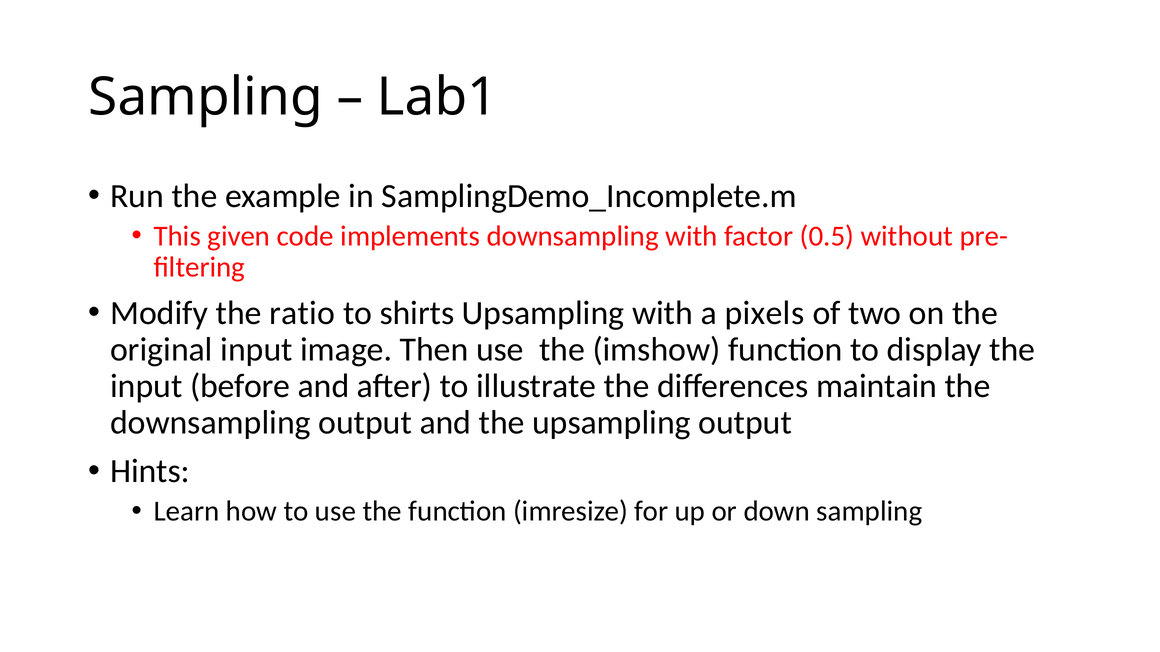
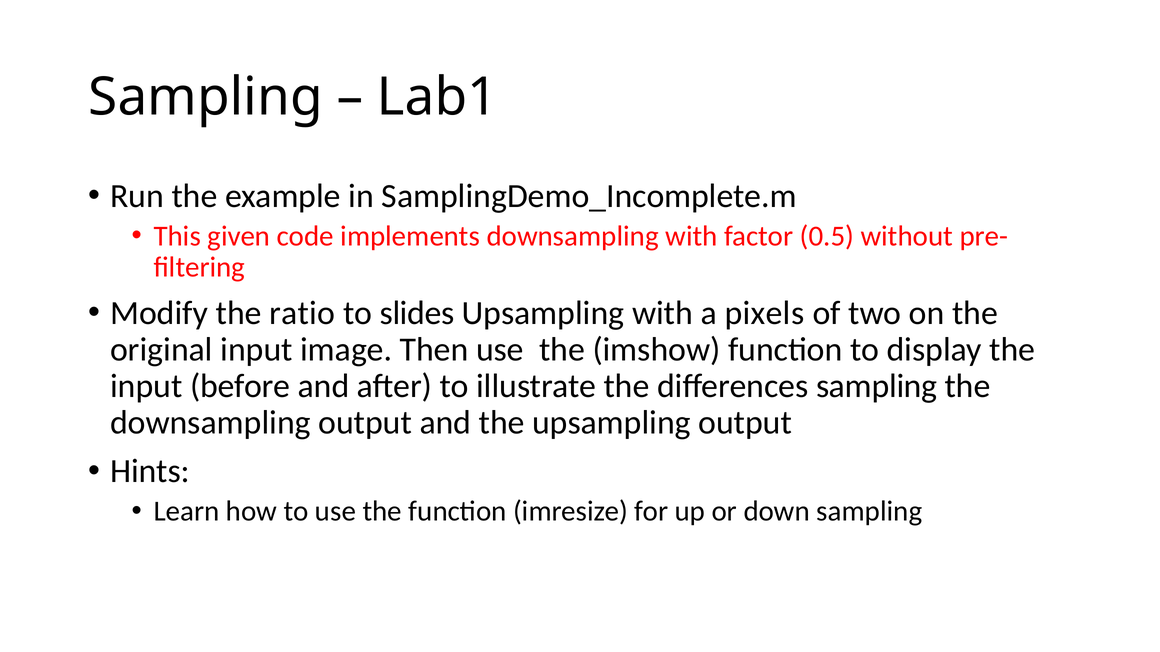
shirts: shirts -> slides (417, 313)
differences maintain: maintain -> sampling (877, 386)
